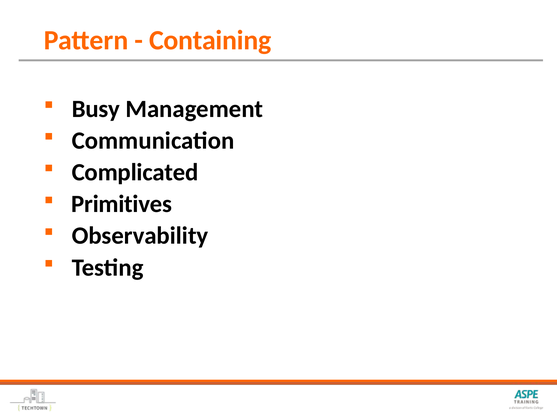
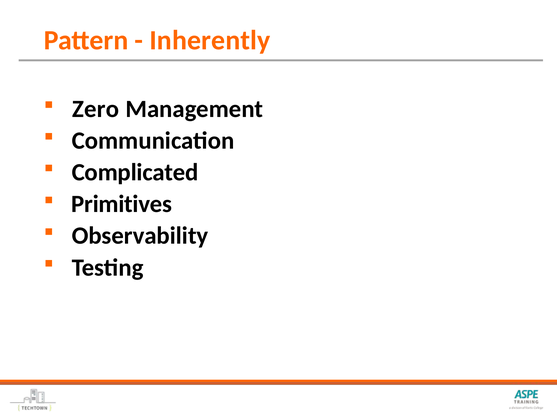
Containing: Containing -> Inherently (210, 40)
Busy: Busy -> Zero (96, 109)
